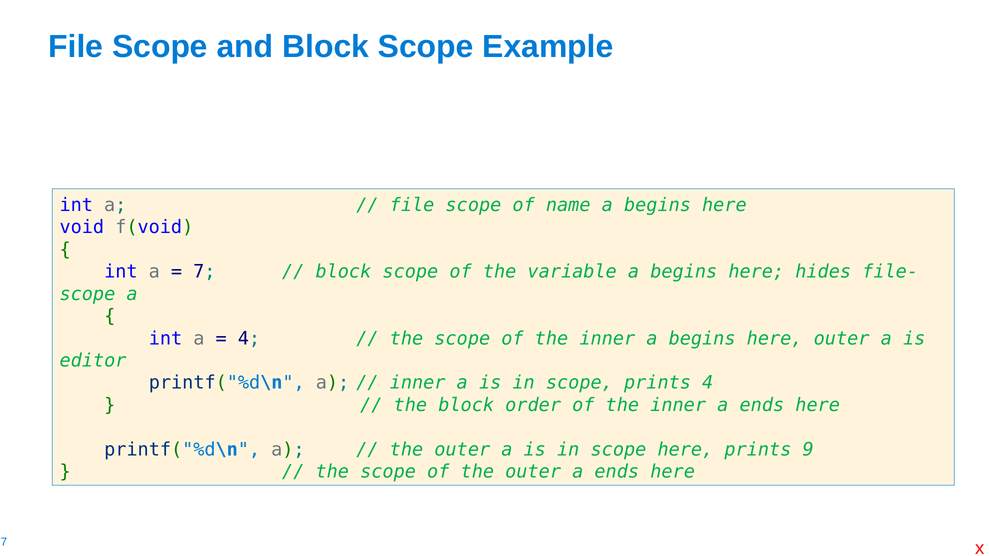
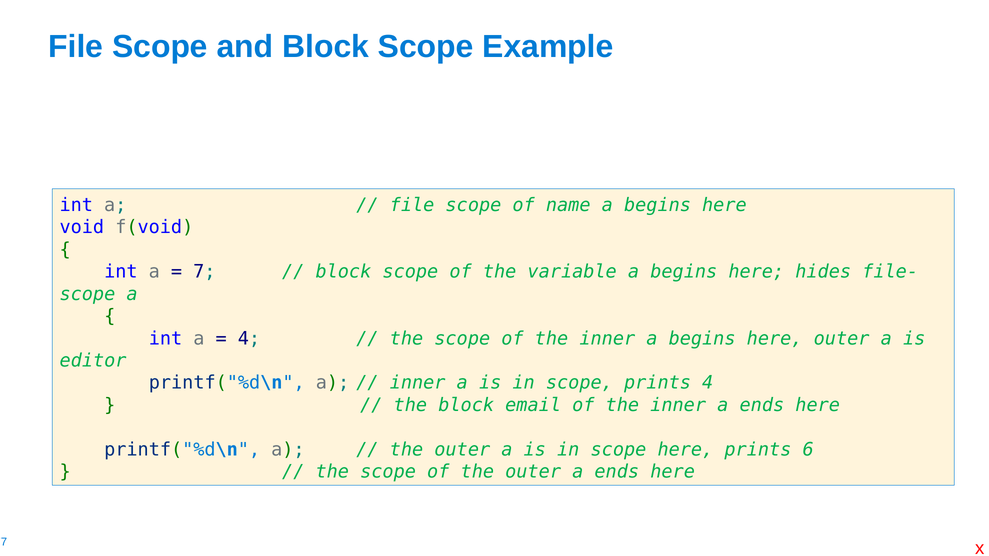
order: order -> email (533, 405)
9: 9 -> 6 (808, 450)
